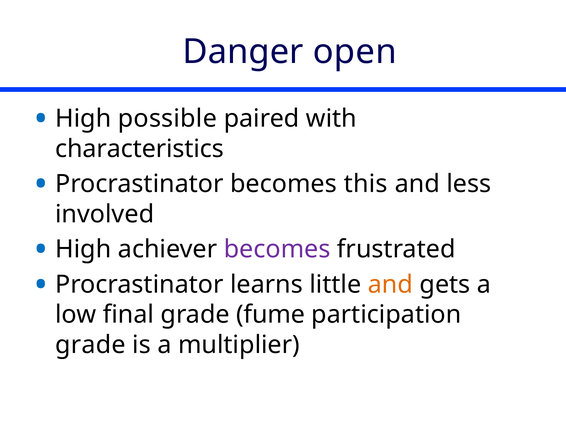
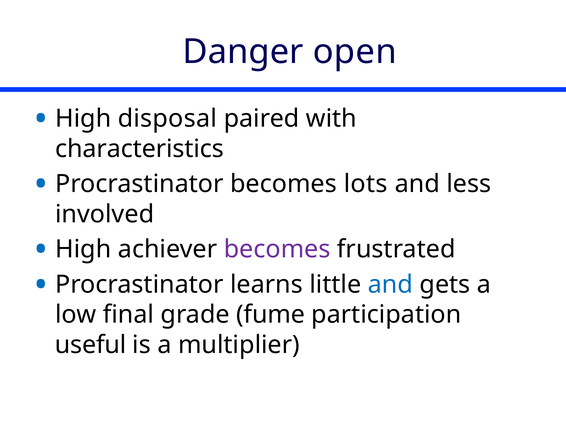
possible: possible -> disposal (167, 119)
this: this -> lots (366, 184)
and colour: orange -> blue (390, 285)
grade: grade -> useful (91, 345)
